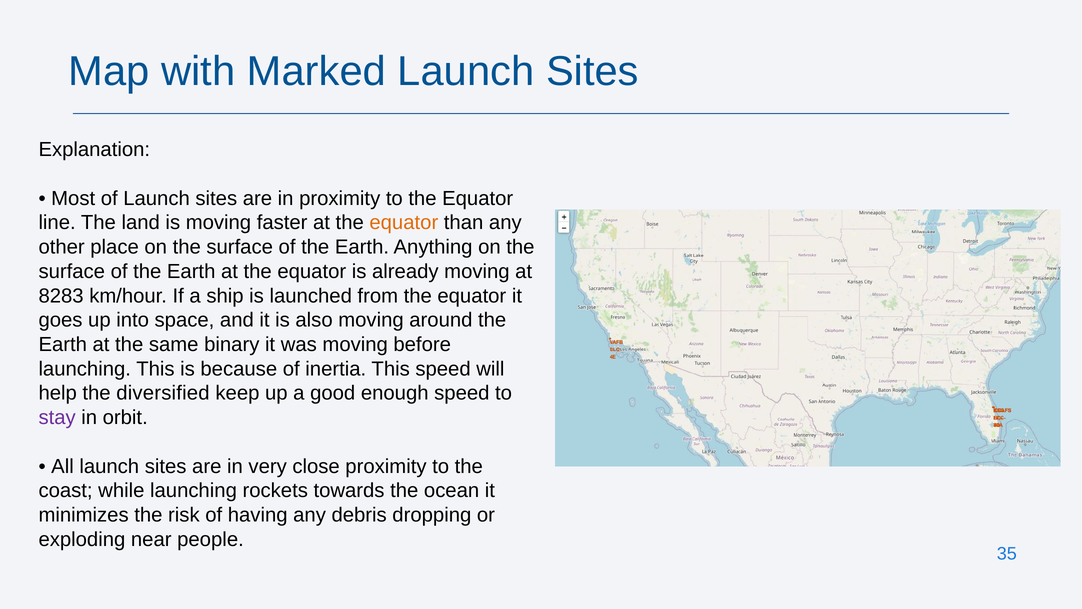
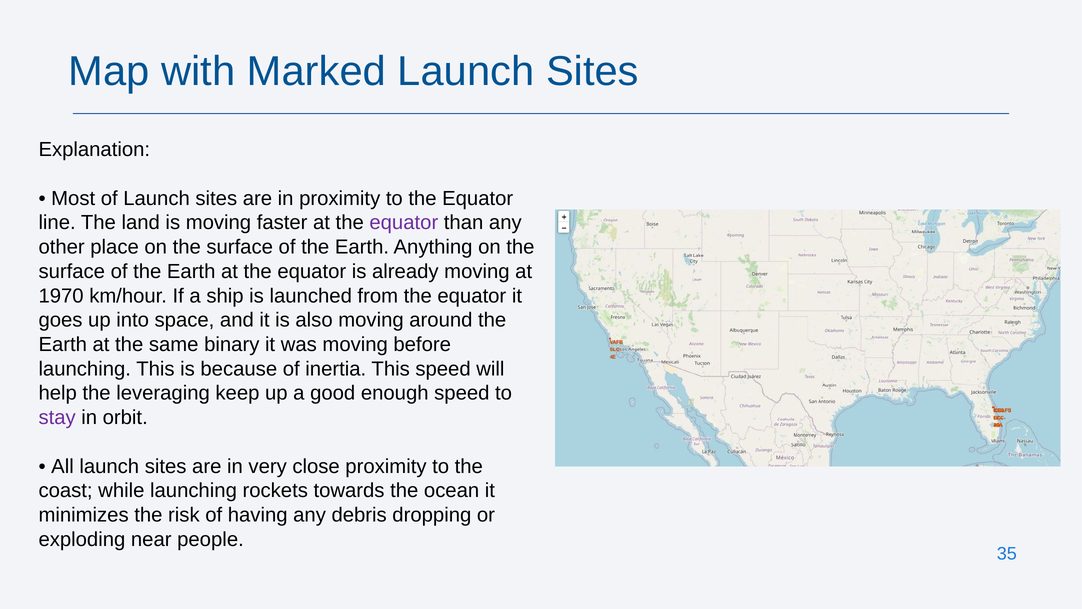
equator colour: orange -> purple (404, 223)
8283: 8283 -> 1970 (61, 296)
diversified: diversified -> leveraging (163, 393)
